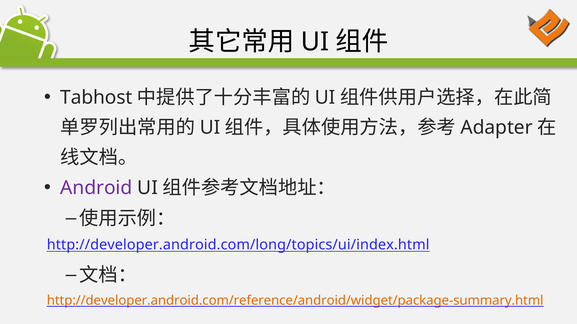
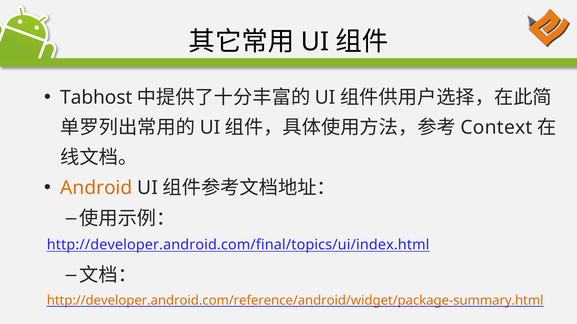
Adapter: Adapter -> Context (497, 128)
Android colour: purple -> orange (96, 188)
http://developer.android.com/long/topics/ui/index.html: http://developer.android.com/long/topics/ui/index.html -> http://developer.android.com/final/topics/ui/index.html (238, 245)
